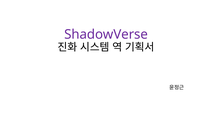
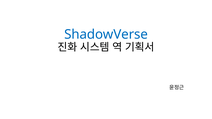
ShadowVerse colour: purple -> blue (106, 34)
